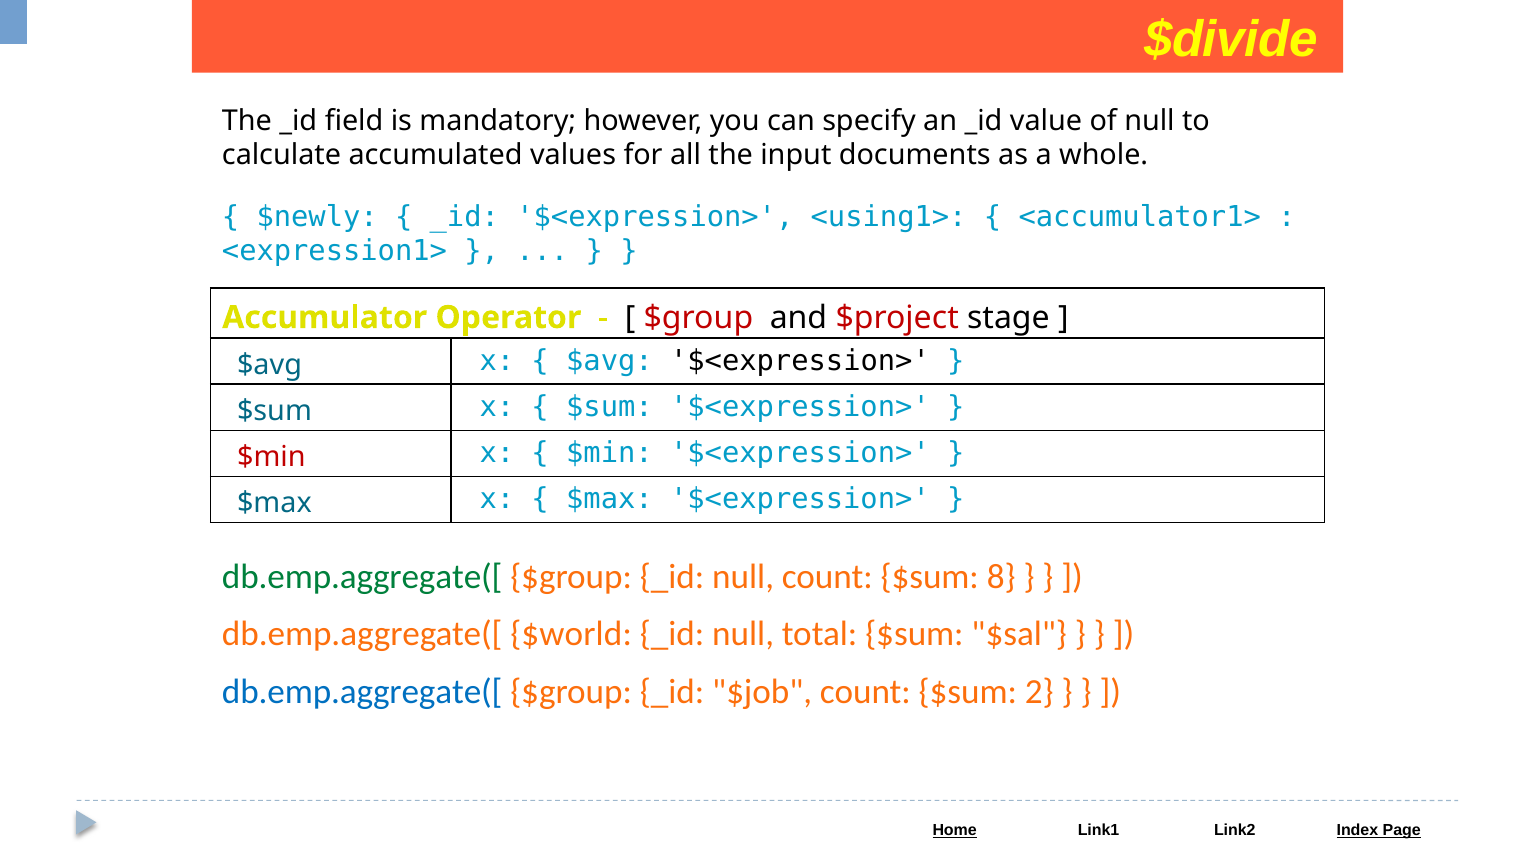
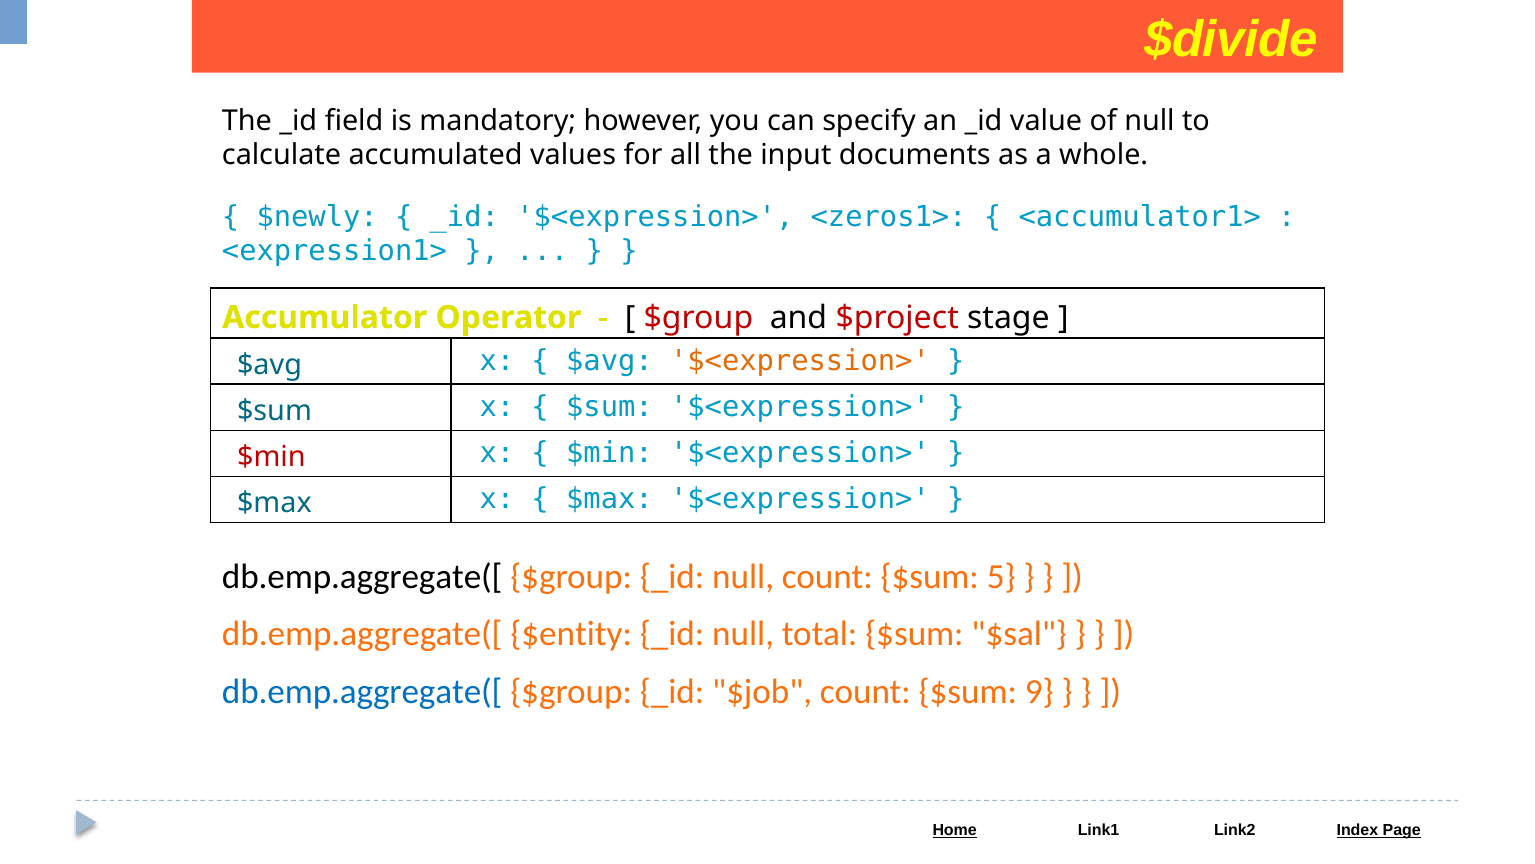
<using1>: <using1> -> <zeros1> (889, 217)
$<expression> colour: black -> orange (800, 361)
db.emp.aggregate([ colour: green -> black (362, 576)
8: 8 -> 5 (1001, 576)
$world: $world -> $entity (571, 634)
2: 2 -> 9 (1039, 691)
